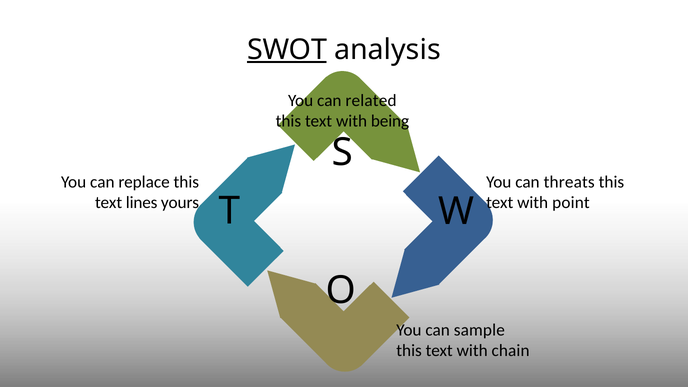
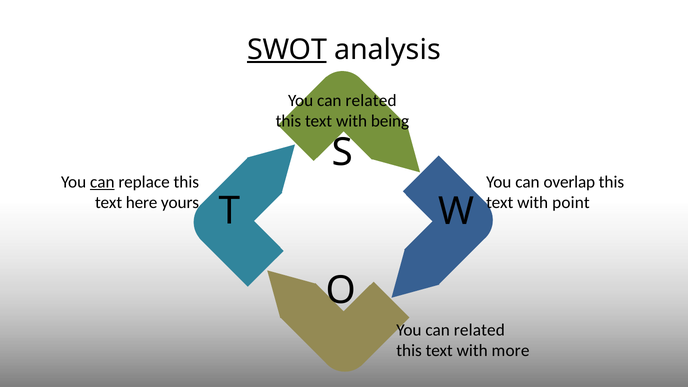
can underline: none -> present (102, 182)
threats: threats -> overlap (569, 182)
lines: lines -> here (142, 203)
sample: sample -> related (479, 330)
chain: chain -> more (511, 351)
